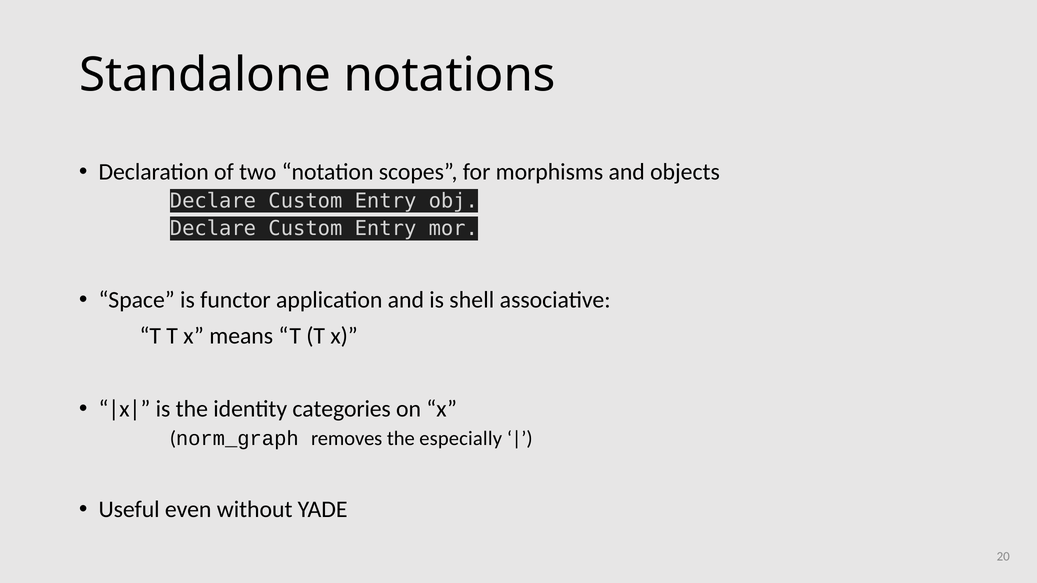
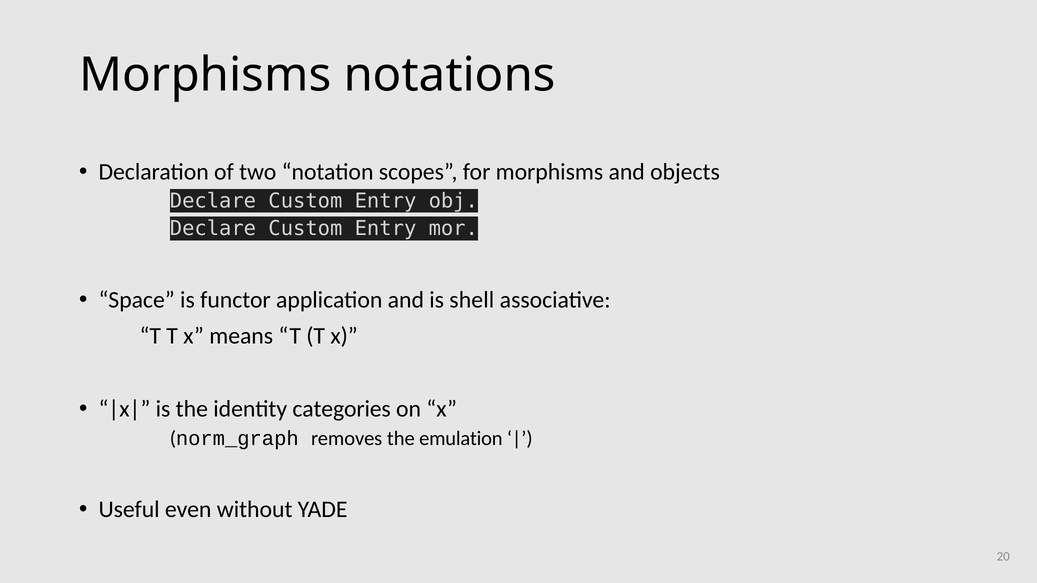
Standalone: Standalone -> Morphisms (205, 75)
especially: especially -> emulation (461, 439)
